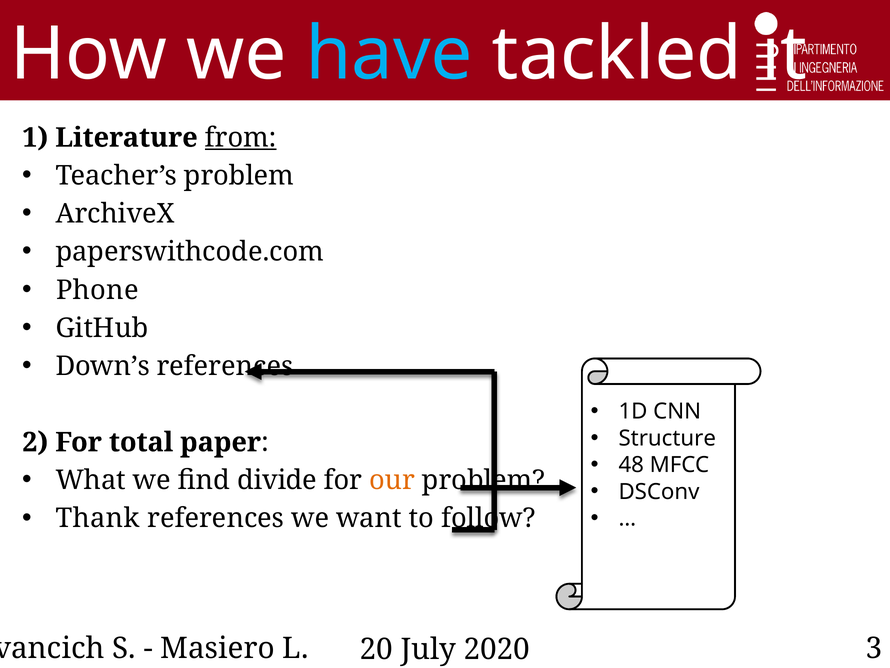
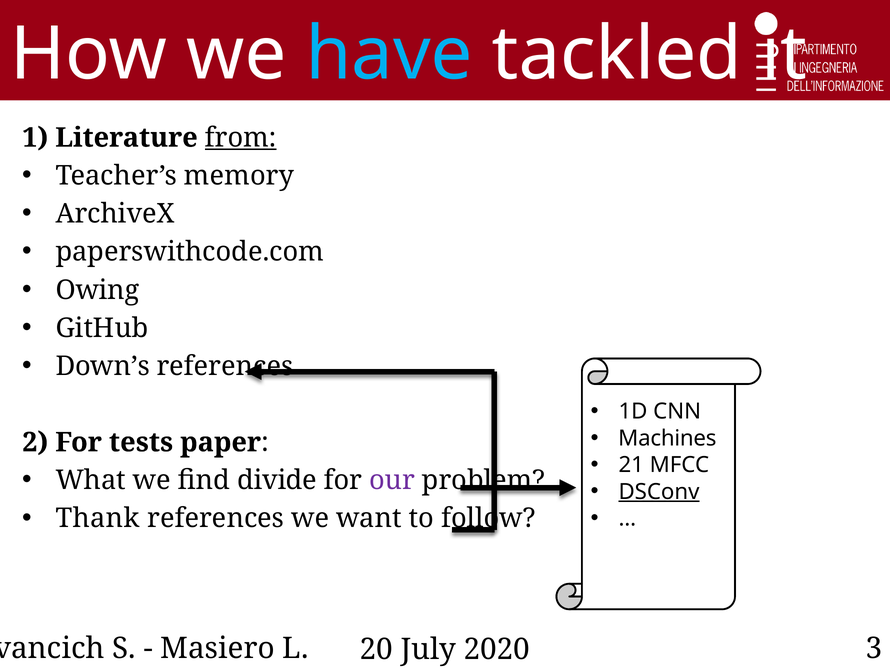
Teacher’s problem: problem -> memory (239, 176)
Phone: Phone -> Owing (97, 290)
Structure: Structure -> Machines (667, 438)
total: total -> tests (141, 442)
48: 48 -> 21 (631, 465)
our colour: orange -> purple (392, 480)
DSConv underline: none -> present (659, 491)
